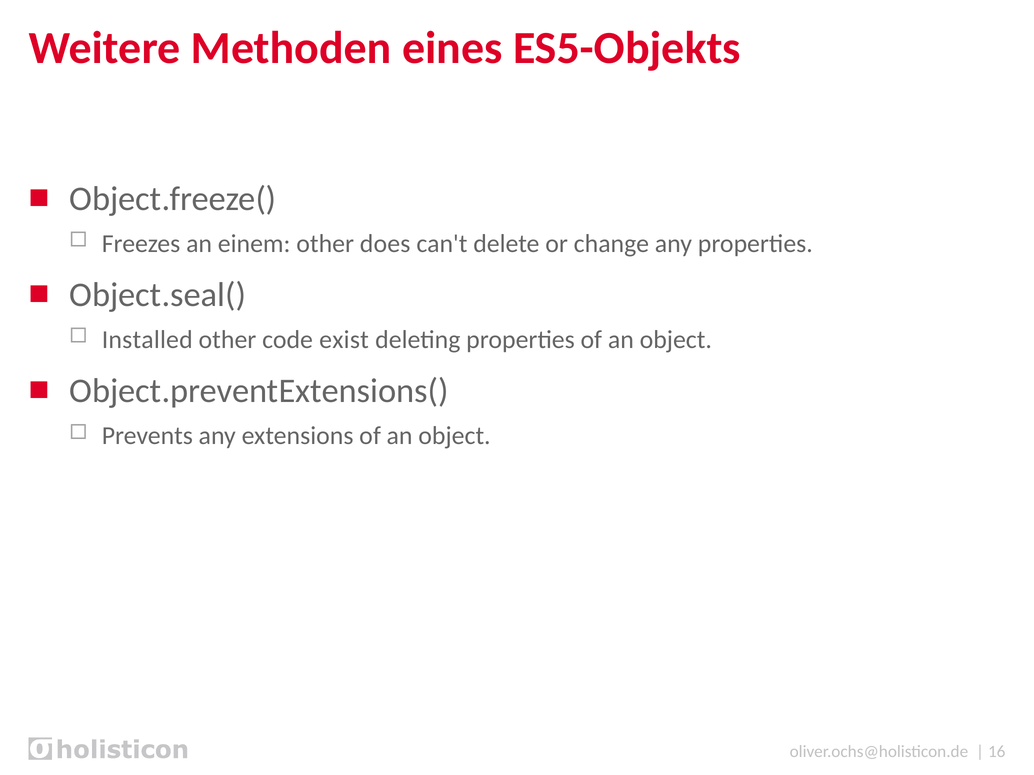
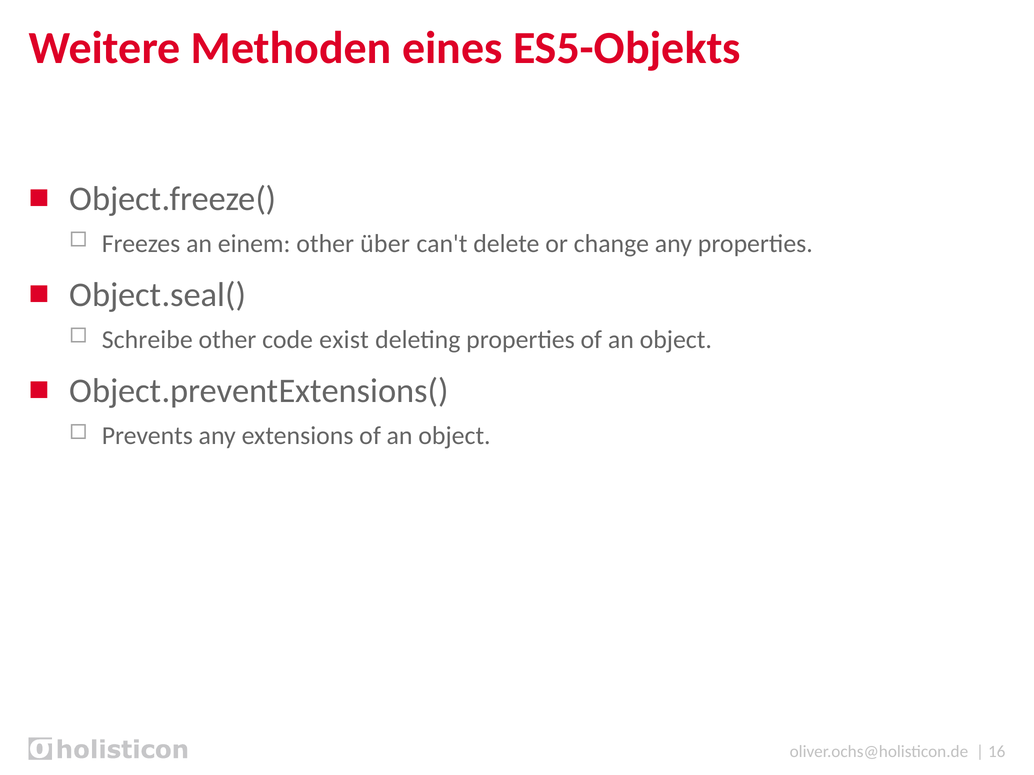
does: does -> über (385, 244)
Installed: Installed -> Schreibe (147, 340)
